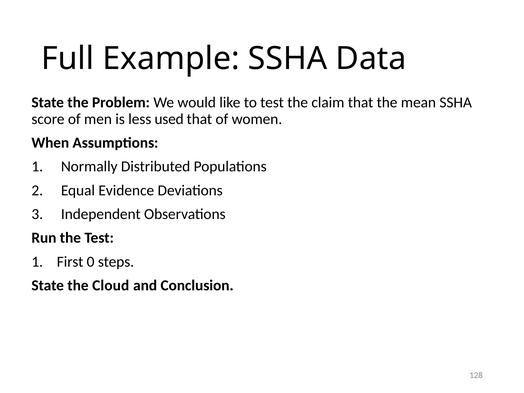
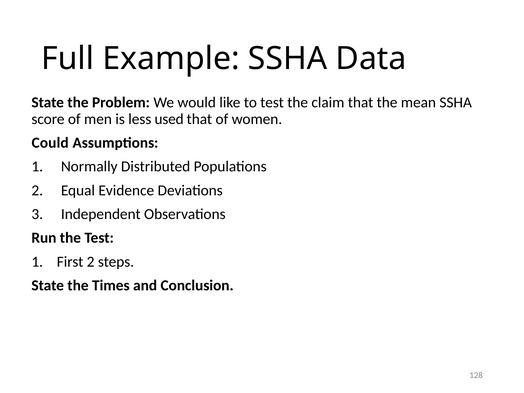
When: When -> Could (50, 143)
First 0: 0 -> 2 (91, 262)
Cloud: Cloud -> Times (111, 285)
